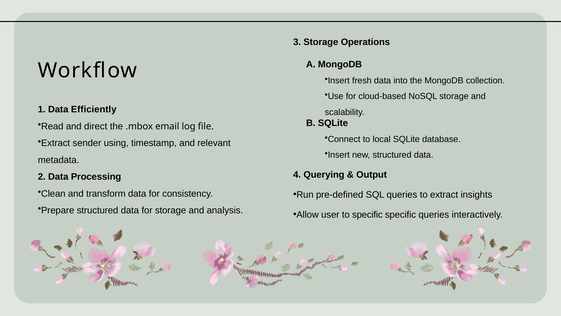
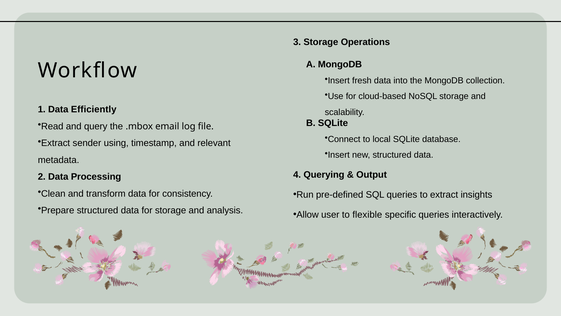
direct: direct -> query (96, 126)
to specific: specific -> flexible (367, 214)
